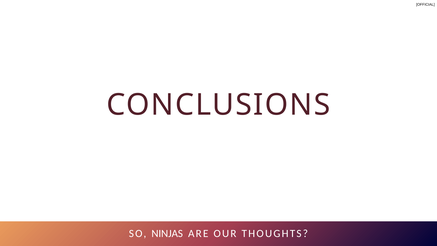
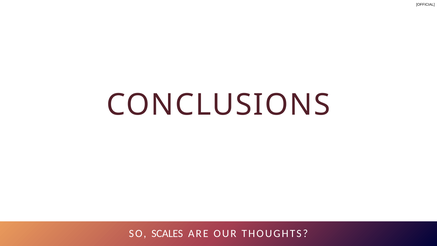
NINJAS: NINJAS -> SCALES (167, 233)
